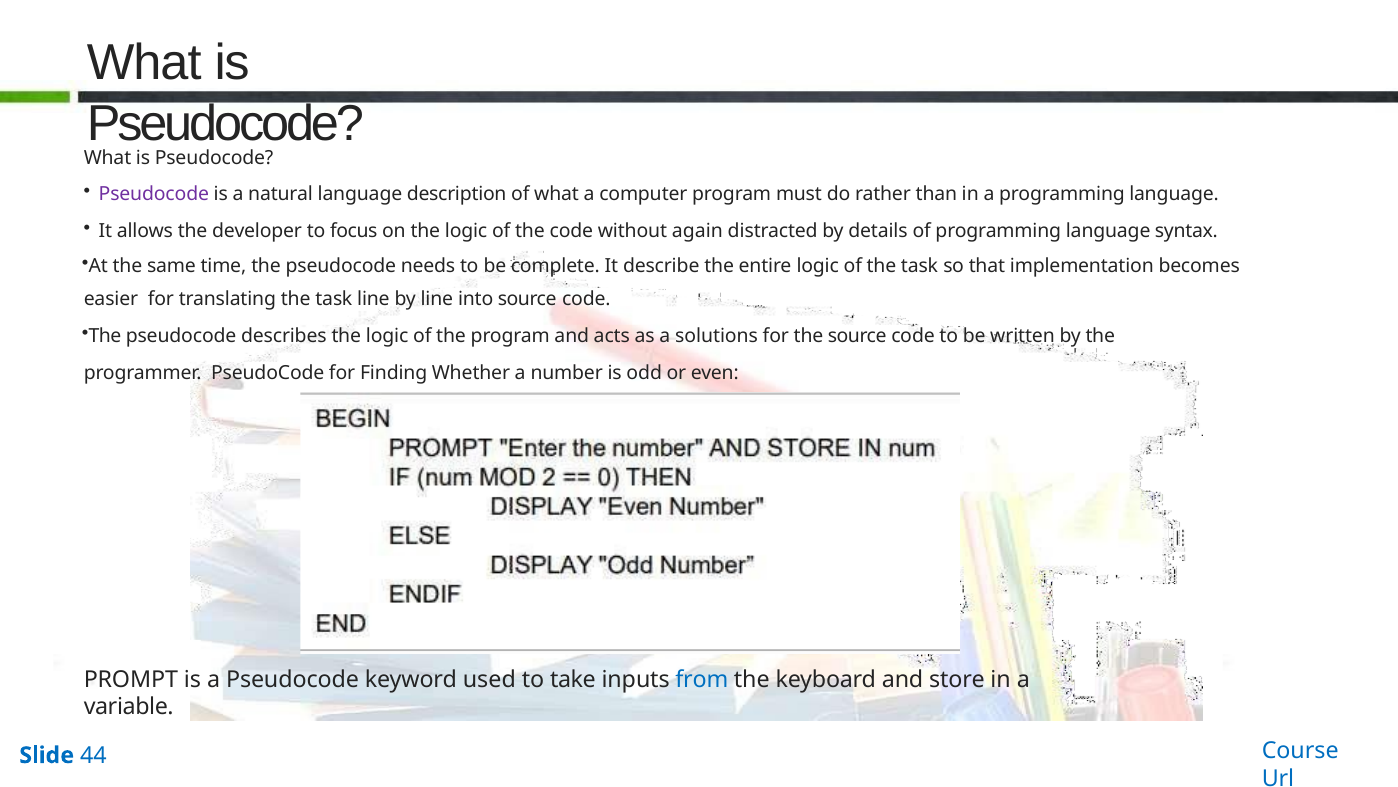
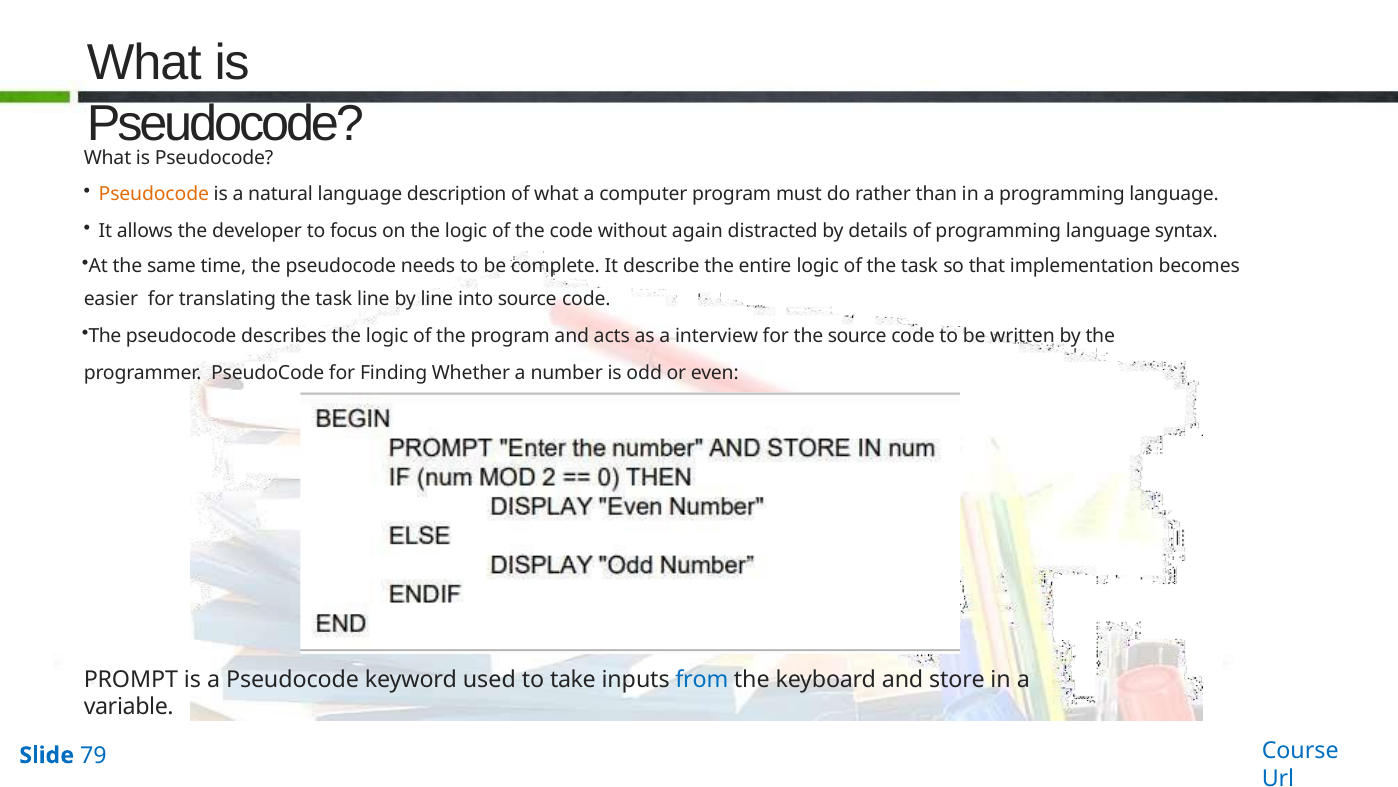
Pseudocode colour: purple -> orange (154, 194)
solutions: solutions -> interview (717, 336)
44: 44 -> 79 (93, 756)
